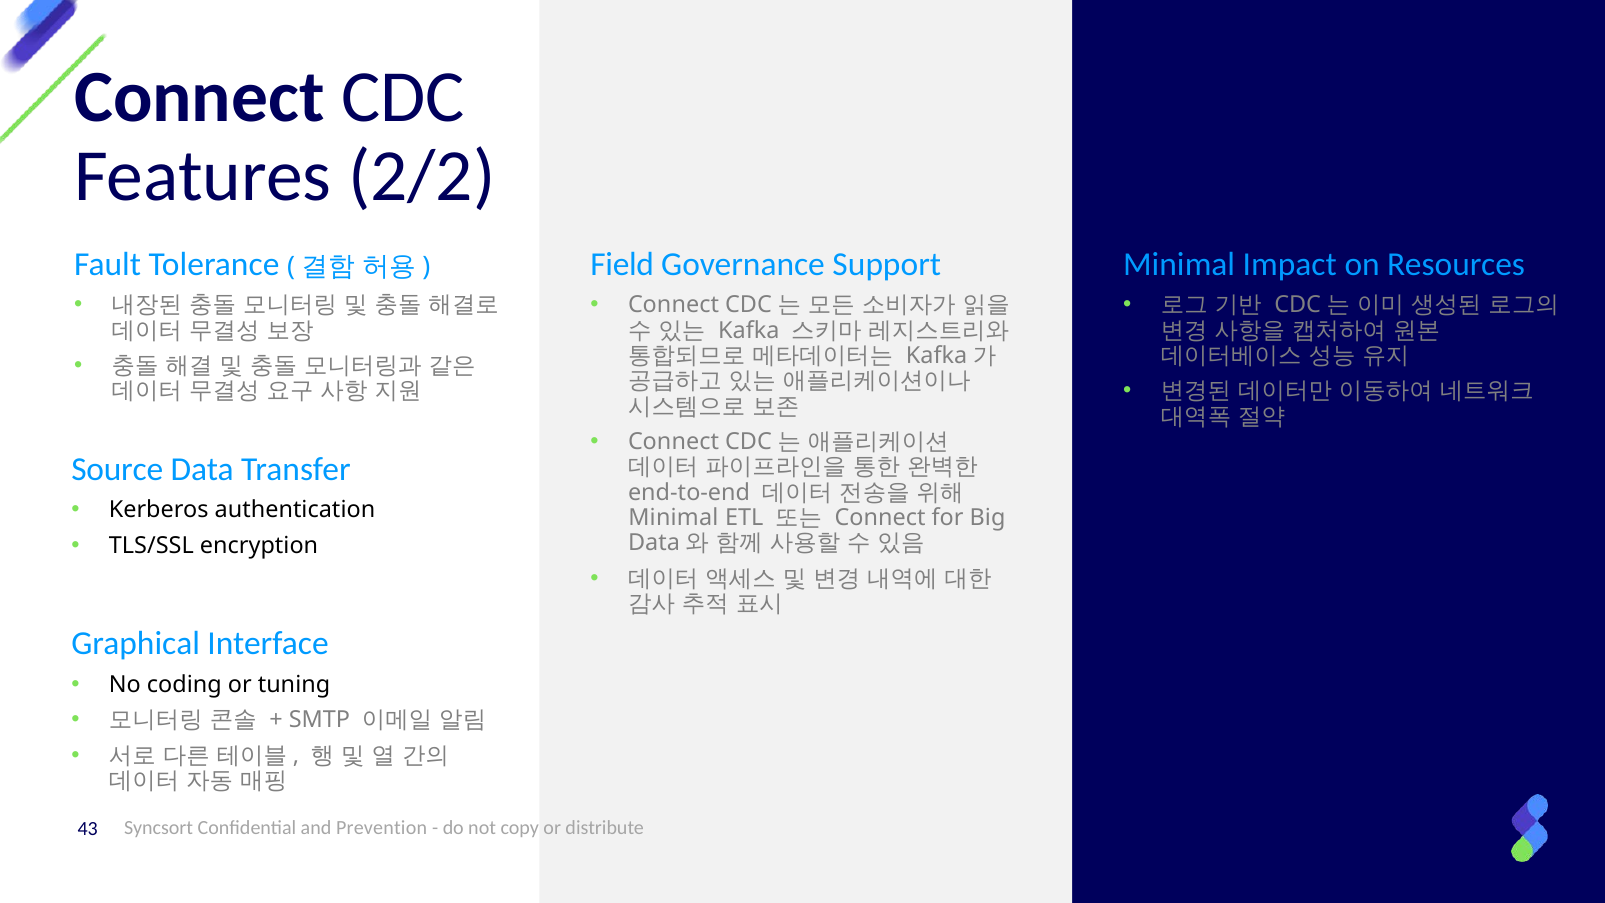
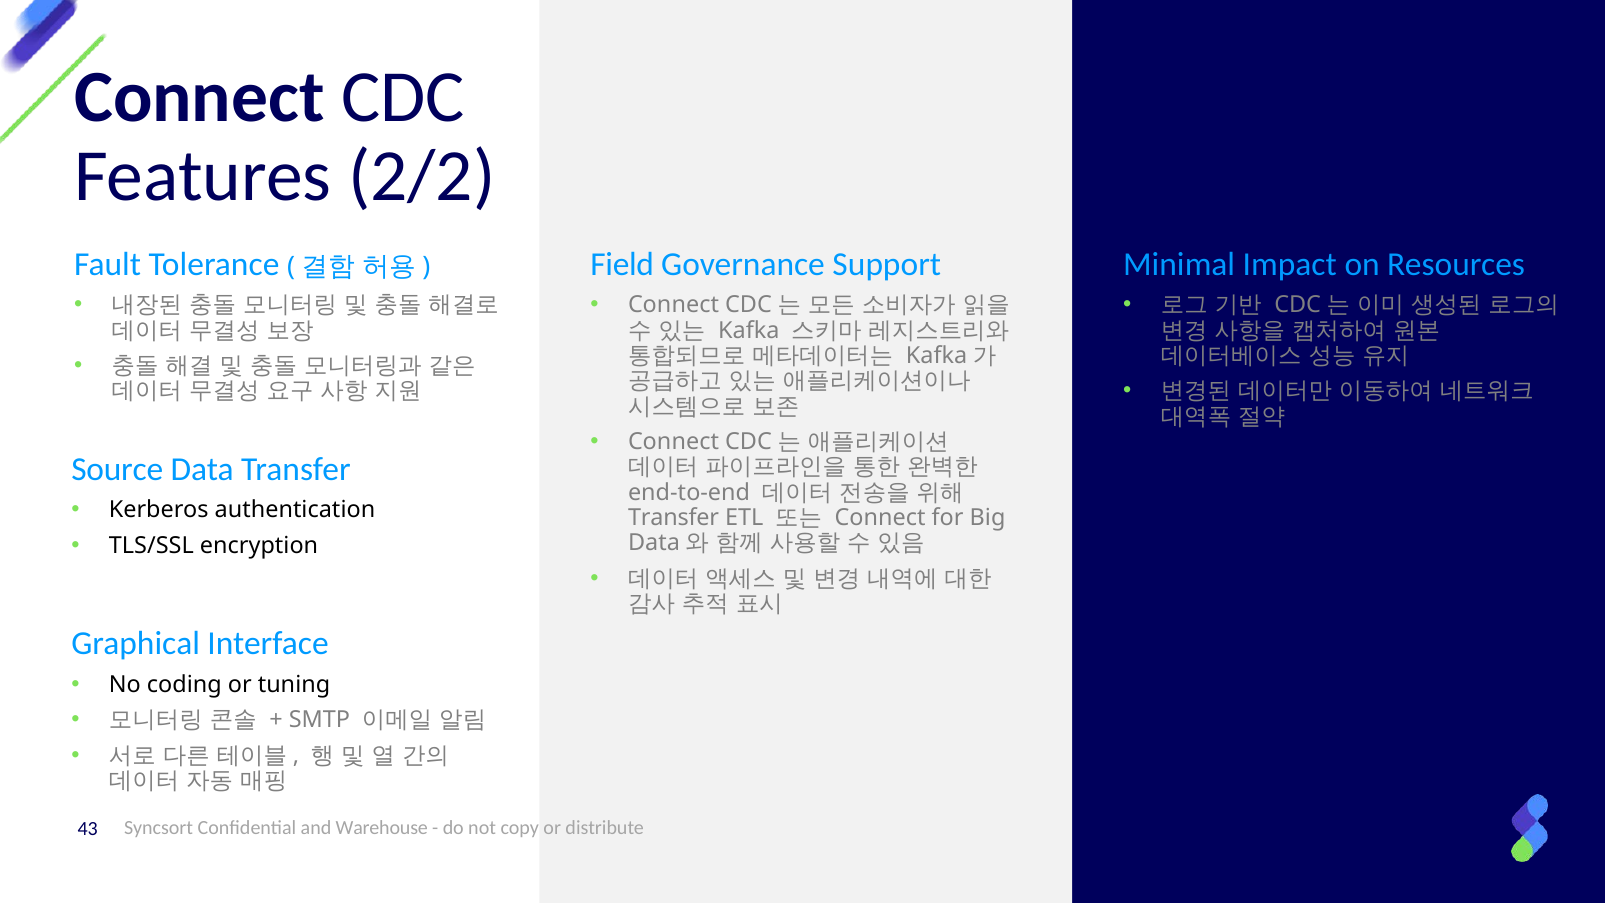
Minimal: Minimal -> Transfer (674, 518)
Prevention: Prevention -> Warehouse (382, 828)
